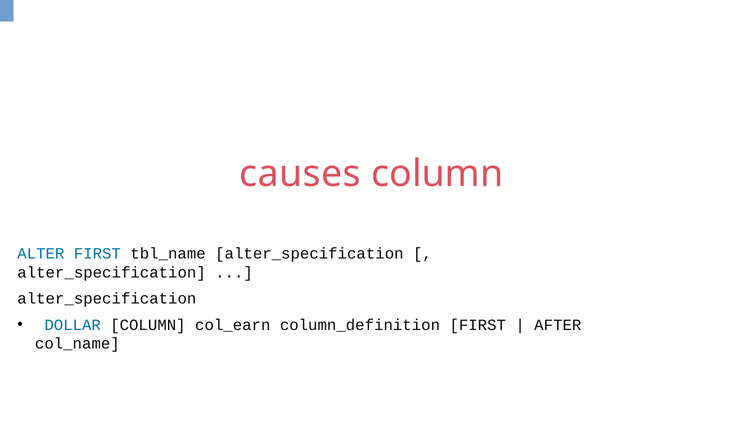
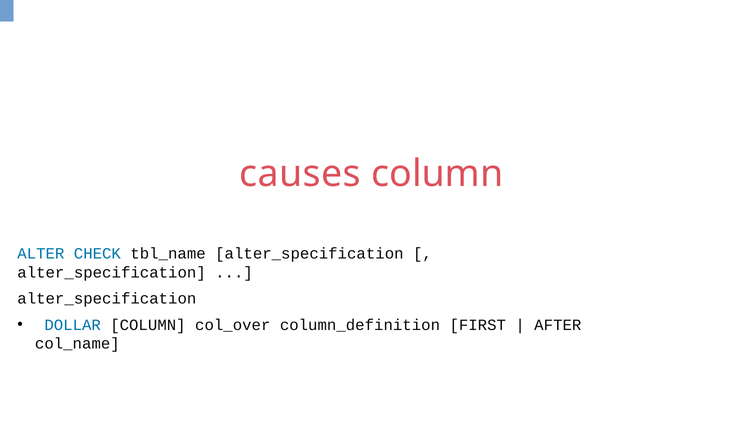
ALTER FIRST: FIRST -> CHECK (97, 254)
col_earn: col_earn -> col_over (233, 325)
